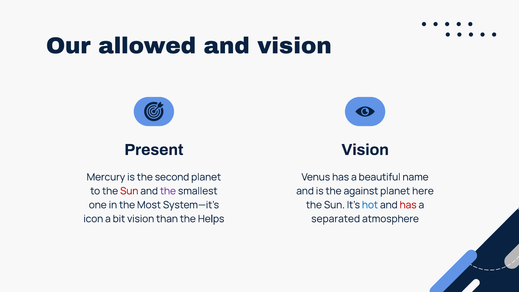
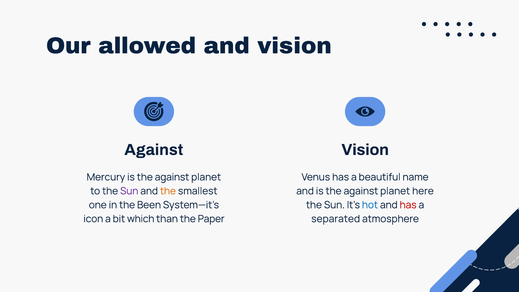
Present: Present -> Against (154, 150)
Mercury is the second: second -> against (172, 177)
Sun colour: red -> purple (129, 191)
the colour: purple -> orange (168, 191)
Most: Most -> Been (149, 205)
bit vision: vision -> which (141, 219)
Helps: Helps -> Paper (211, 219)
